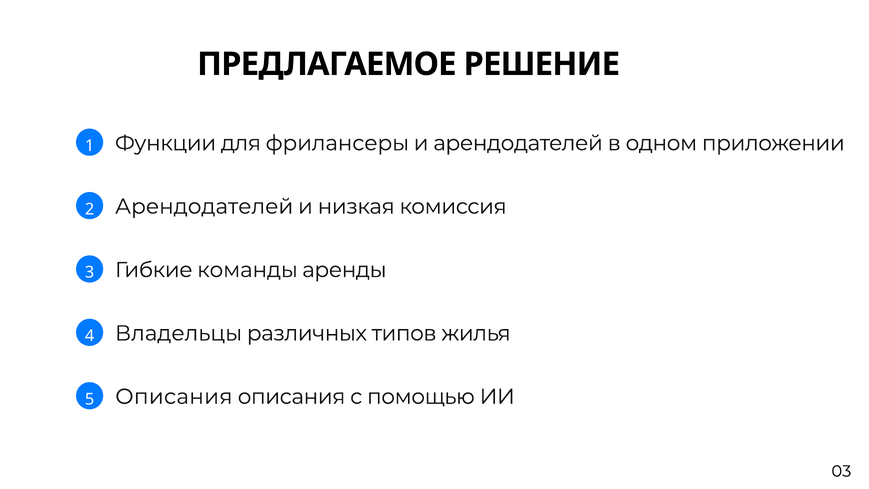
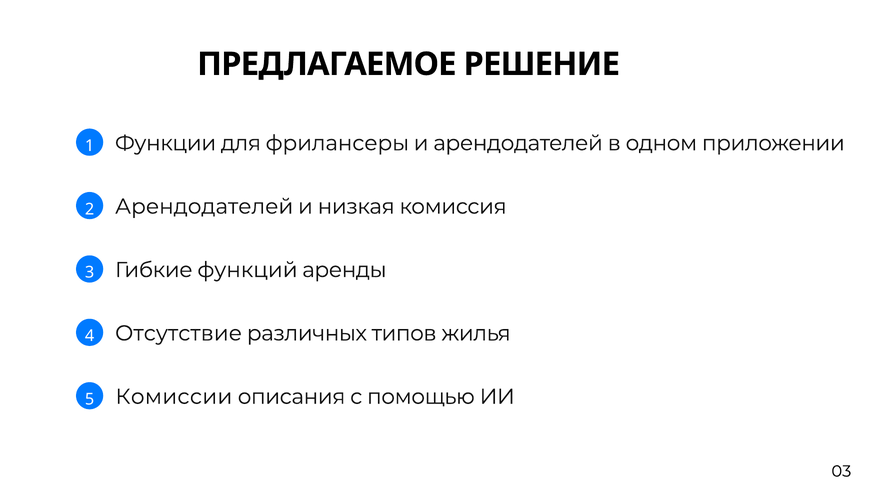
команды: команды -> функций (247, 270)
Владельцы: Владельцы -> Отсутствие (179, 333)
5 Описания: Описания -> Комиссии (174, 396)
